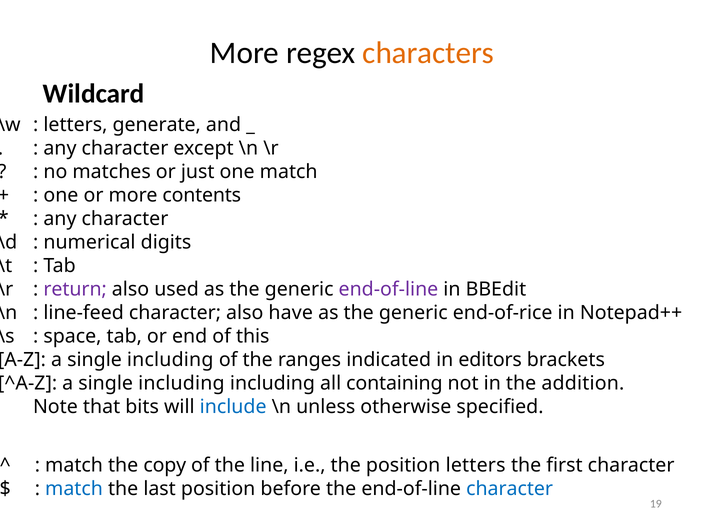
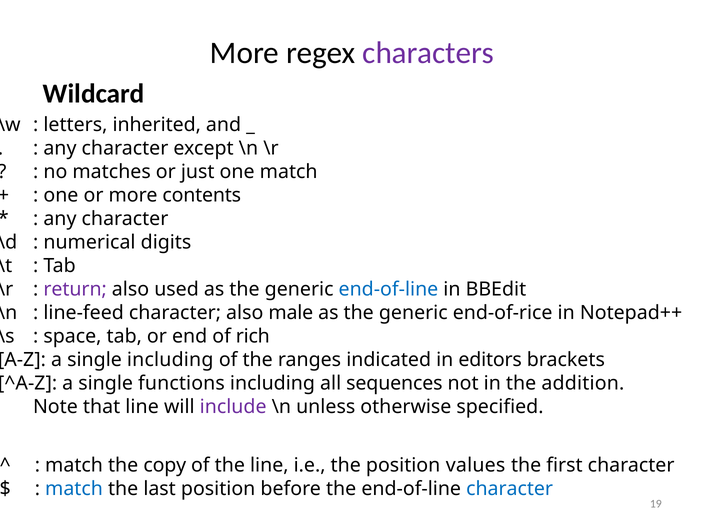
characters colour: orange -> purple (428, 53)
generate: generate -> inherited (157, 125)
end-of-line colour: purple -> blue (388, 289)
have: have -> male (291, 313)
this: this -> rich (253, 336)
including: including -> functions (181, 383)
containing: containing -> sequences (394, 383)
that bits: bits -> line (142, 407)
include colour: blue -> purple (233, 407)
position letters: letters -> values (476, 465)
